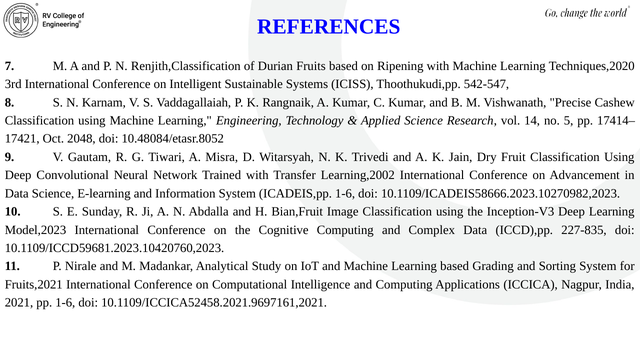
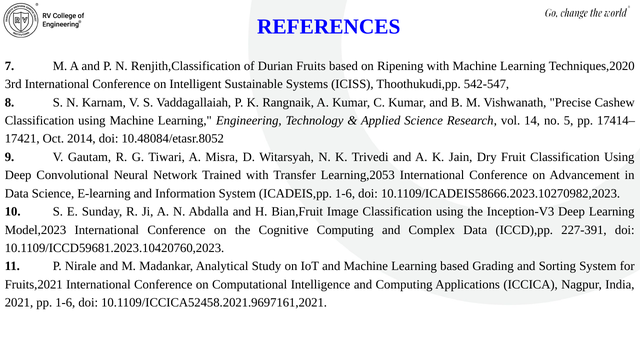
2048: 2048 -> 2014 (81, 139)
Learning,2002: Learning,2002 -> Learning,2053 (358, 175)
227-835: 227-835 -> 227-391 (584, 230)
